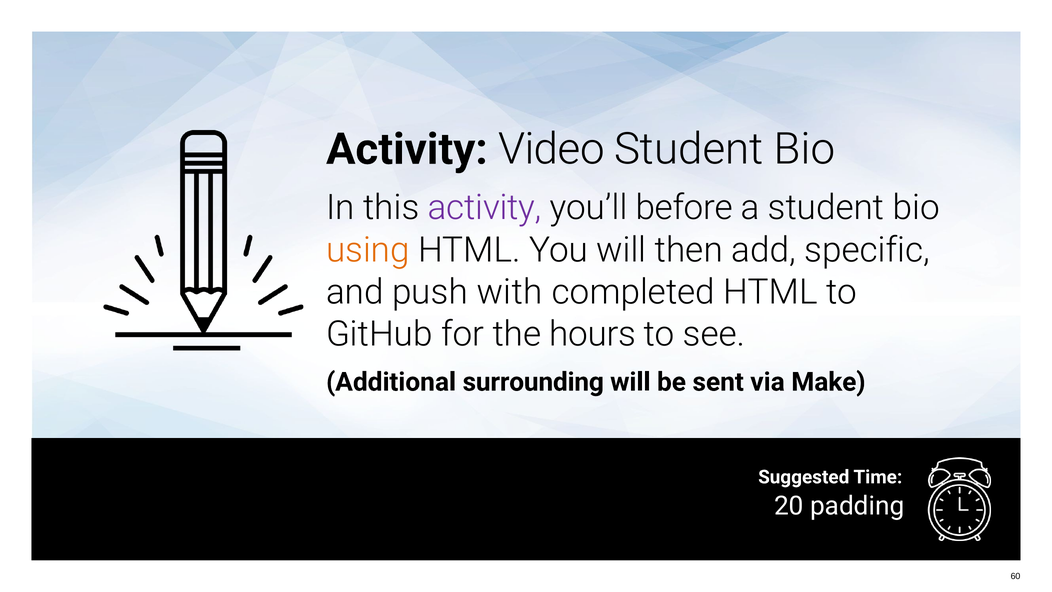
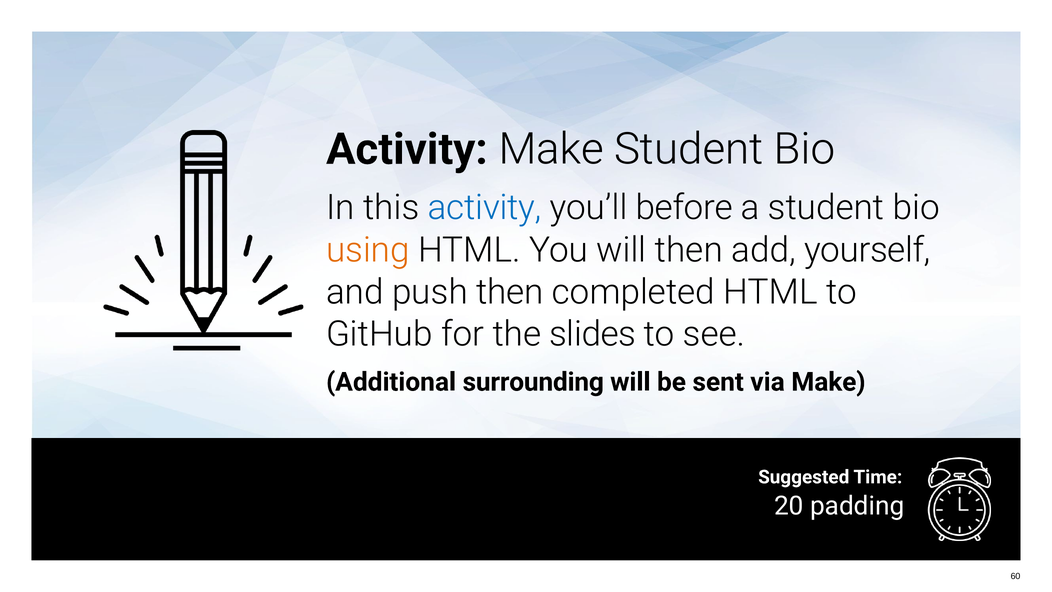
Activity Video: Video -> Make (551, 149)
activity colour: purple -> blue (485, 208)
specific: specific -> yourself (867, 250)
push with: with -> then (510, 292)
hours: hours -> slides (593, 334)
